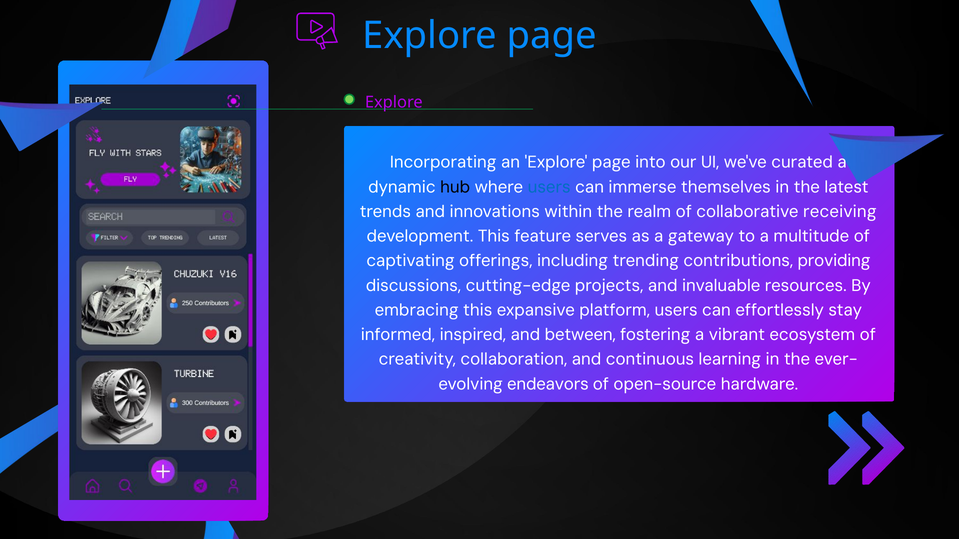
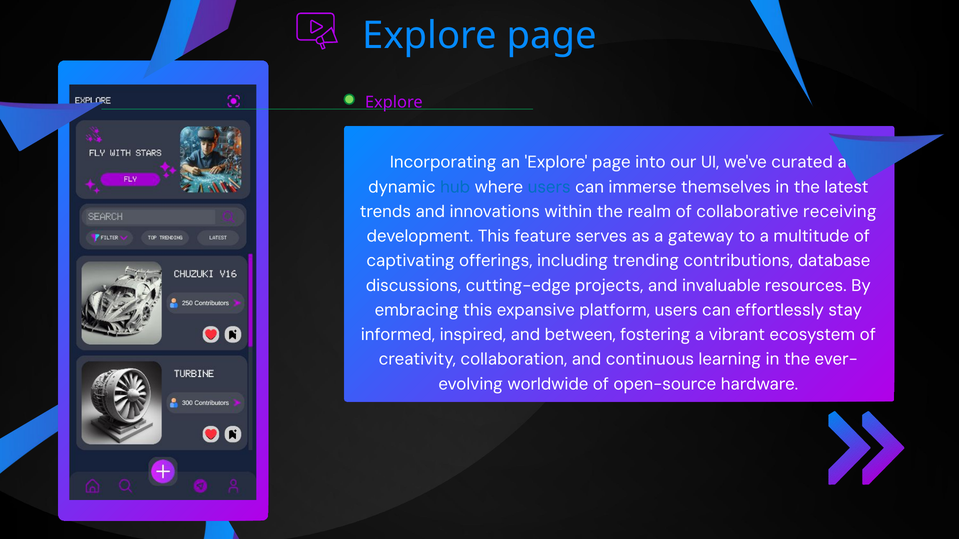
hub colour: black -> blue (455, 187)
providing: providing -> database (834, 261)
endeavors: endeavors -> worldwide (548, 384)
